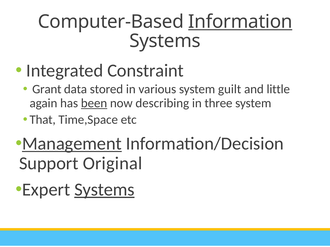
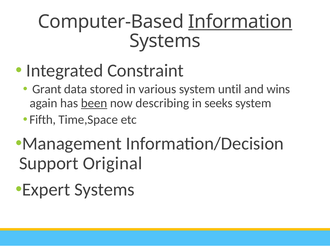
guilt: guilt -> until (230, 89)
little: little -> wins (278, 89)
three: three -> seeks (218, 103)
That: That -> Fifth (43, 120)
Management underline: present -> none (72, 144)
Systems underline: present -> none (104, 190)
